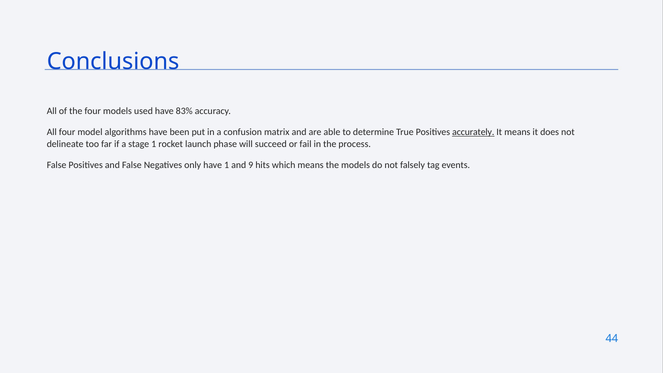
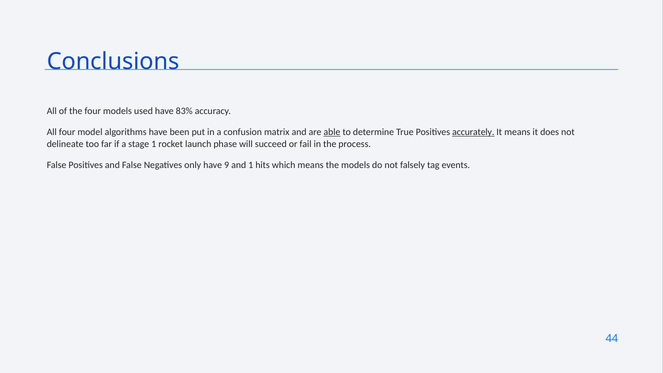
able underline: none -> present (332, 132)
have 1: 1 -> 9 (227, 165)
and 9: 9 -> 1 (251, 165)
